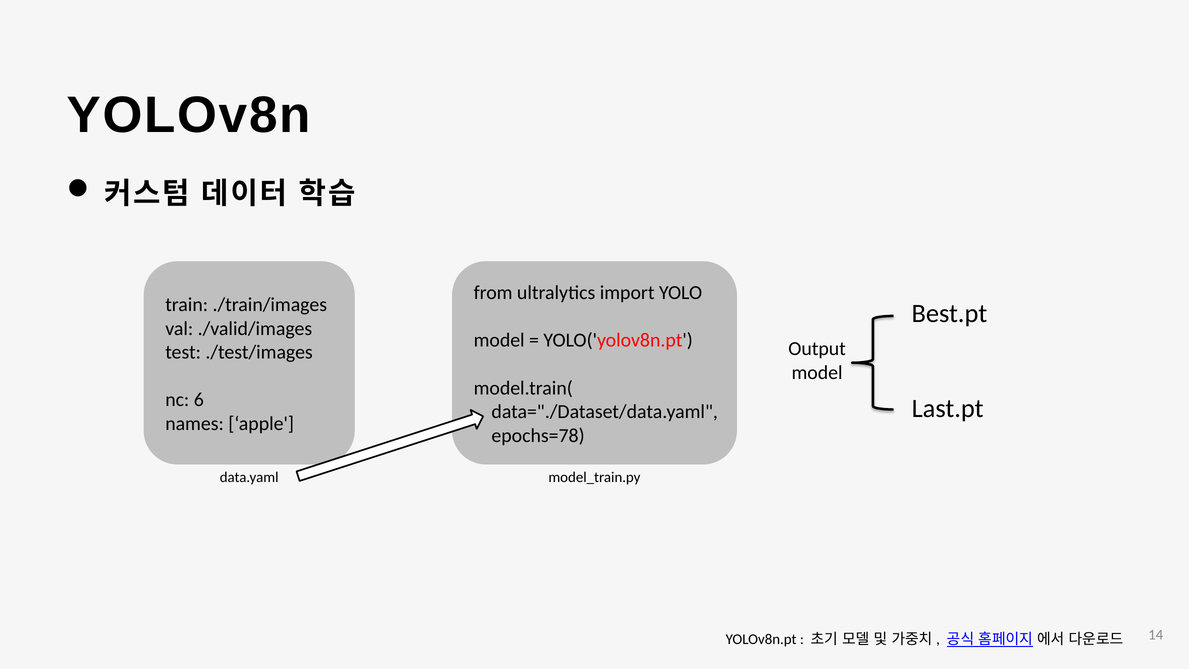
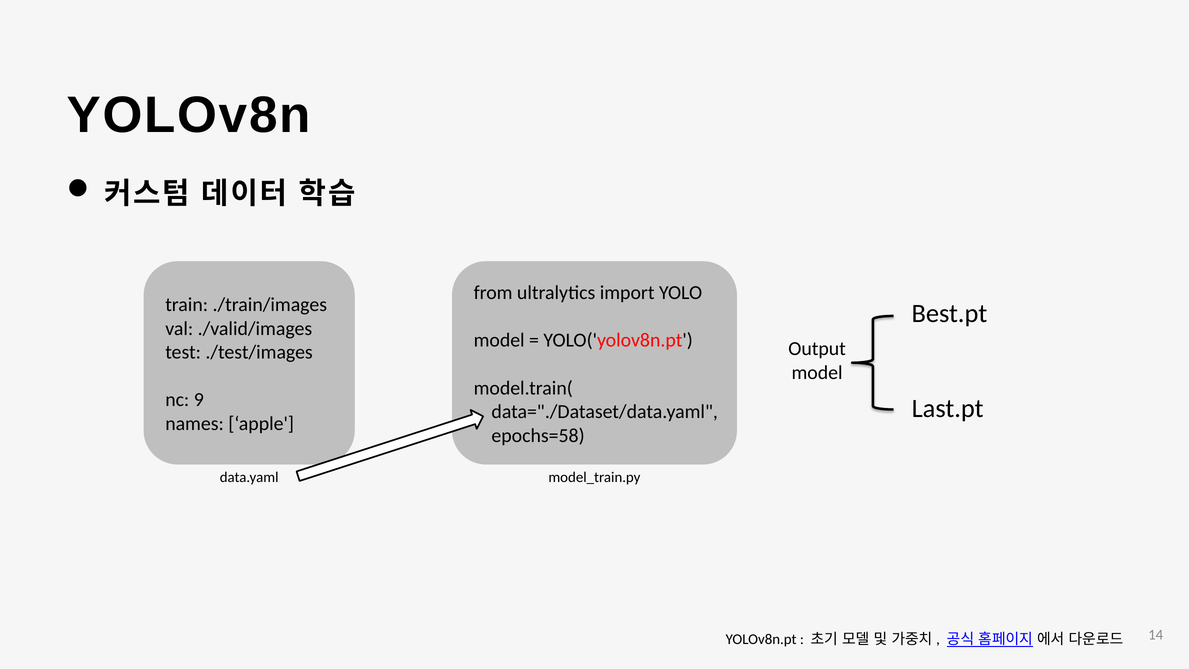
6: 6 -> 9 (199, 400)
epochs=78: epochs=78 -> epochs=58 (538, 435)
